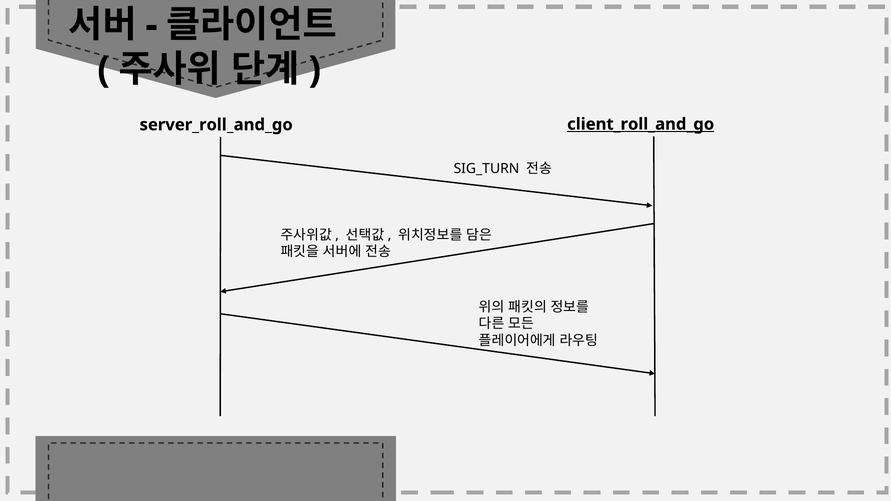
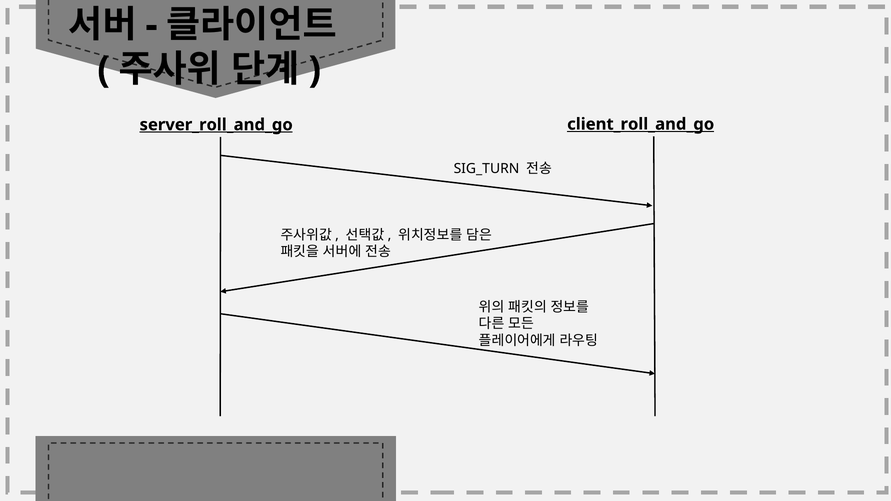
server_roll_and_go underline: none -> present (216, 125)
